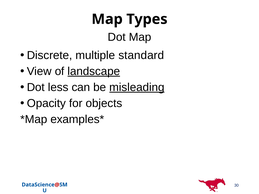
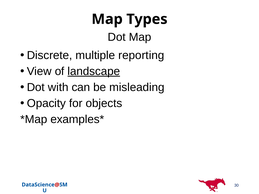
standard: standard -> reporting (141, 55)
less: less -> with (58, 87)
misleading underline: present -> none (137, 87)
